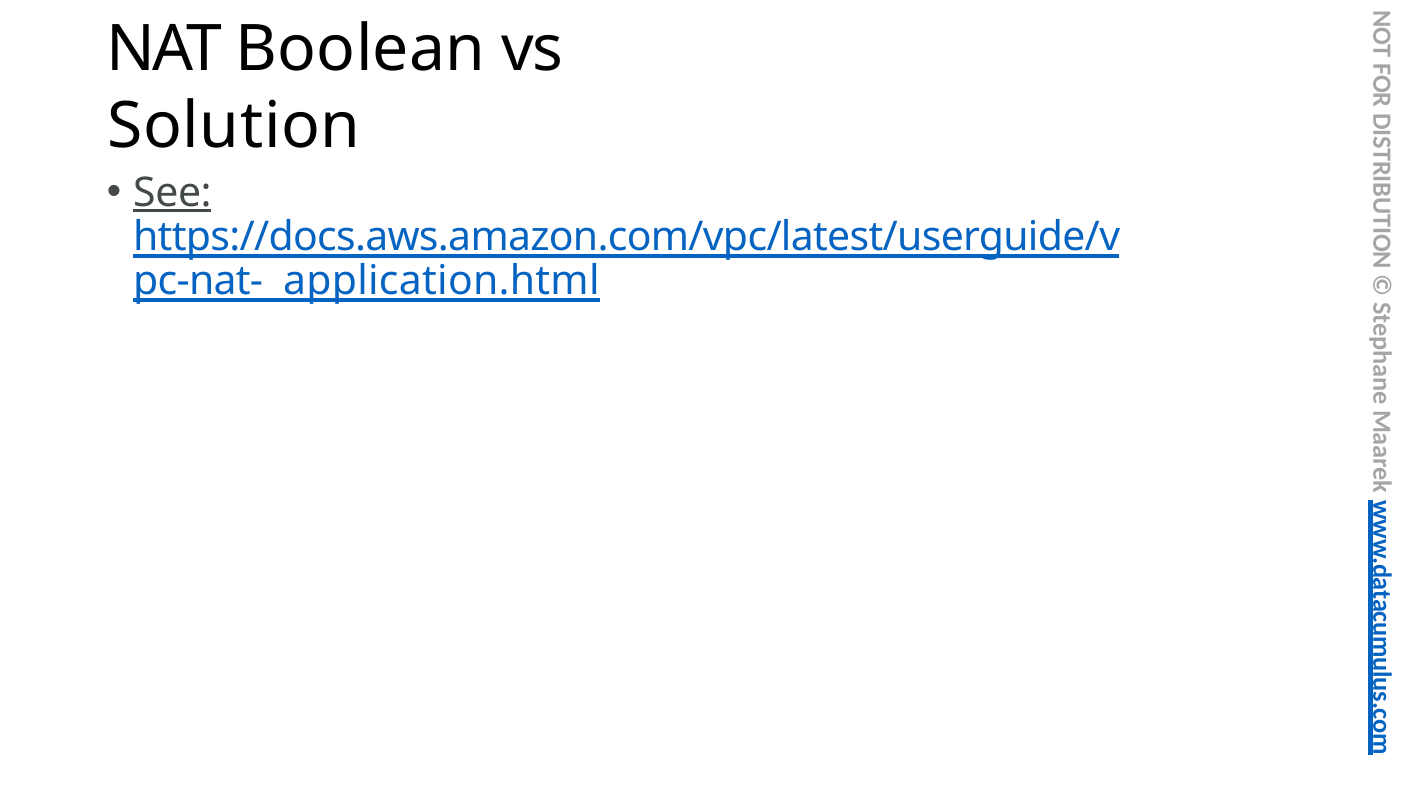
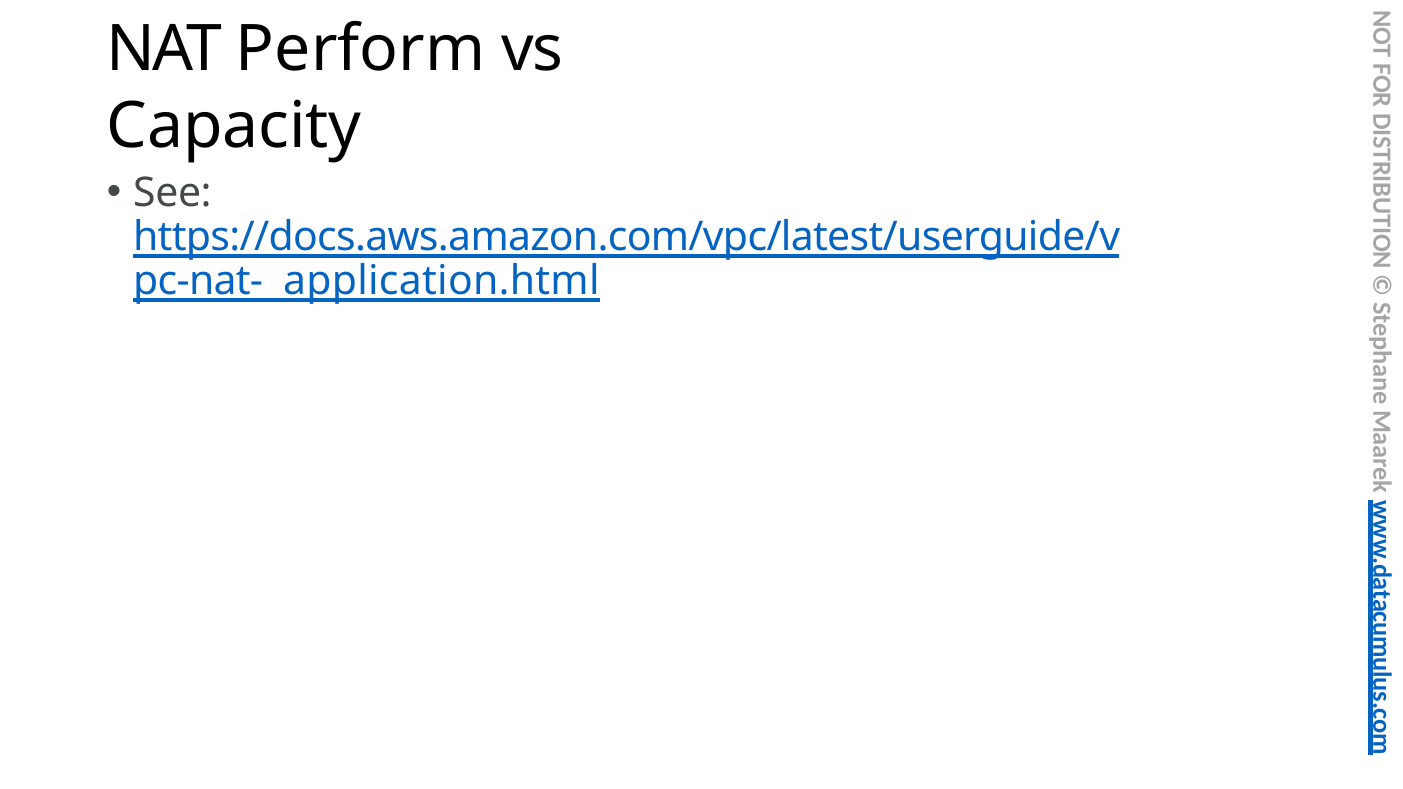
Boolean: Boolean -> Perform (361, 50)
Solution: Solution -> Capacity (234, 127)
See underline: present -> none (172, 193)
